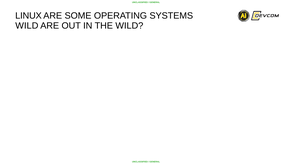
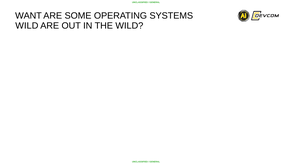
LINUX: LINUX -> WANT (28, 16)
